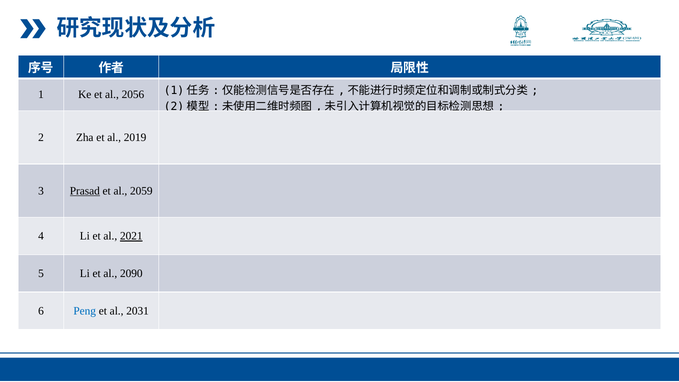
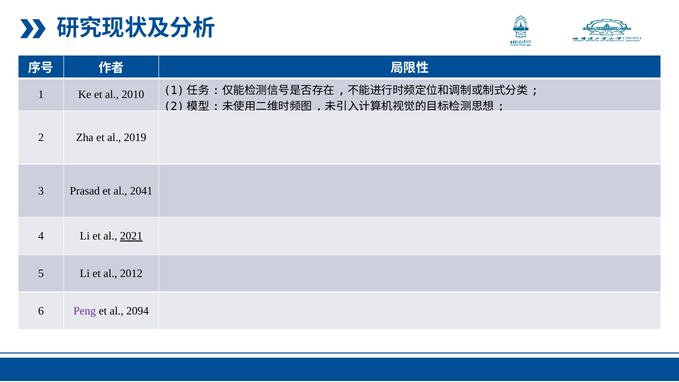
2056: 2056 -> 2010 (133, 95)
Prasad underline: present -> none (85, 191)
2059: 2059 -> 2041 (141, 191)
2090: 2090 -> 2012 (131, 273)
Peng colour: blue -> purple (85, 311)
2031: 2031 -> 2094 (138, 311)
